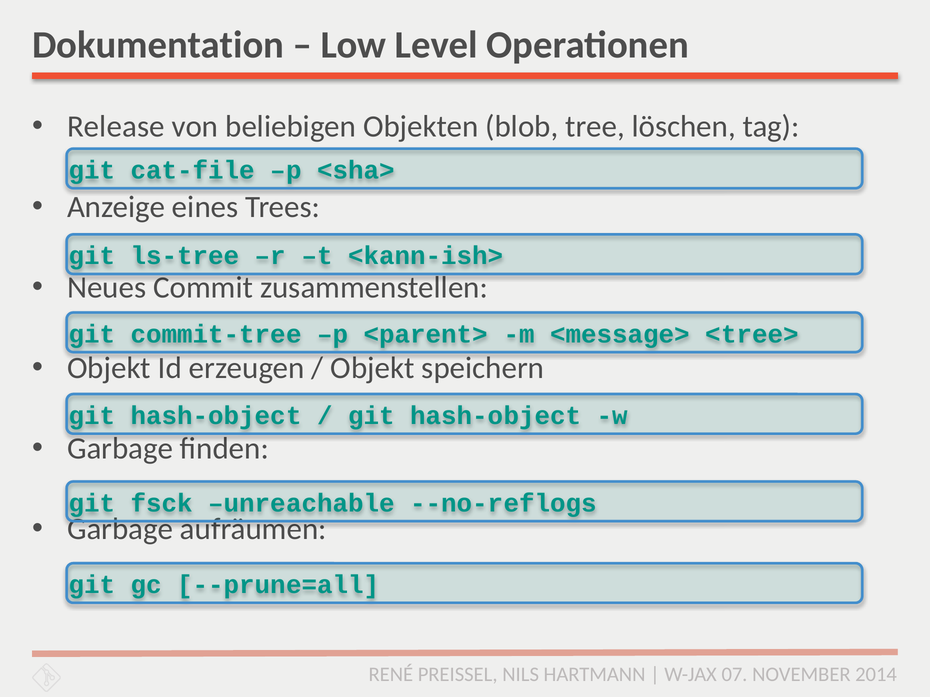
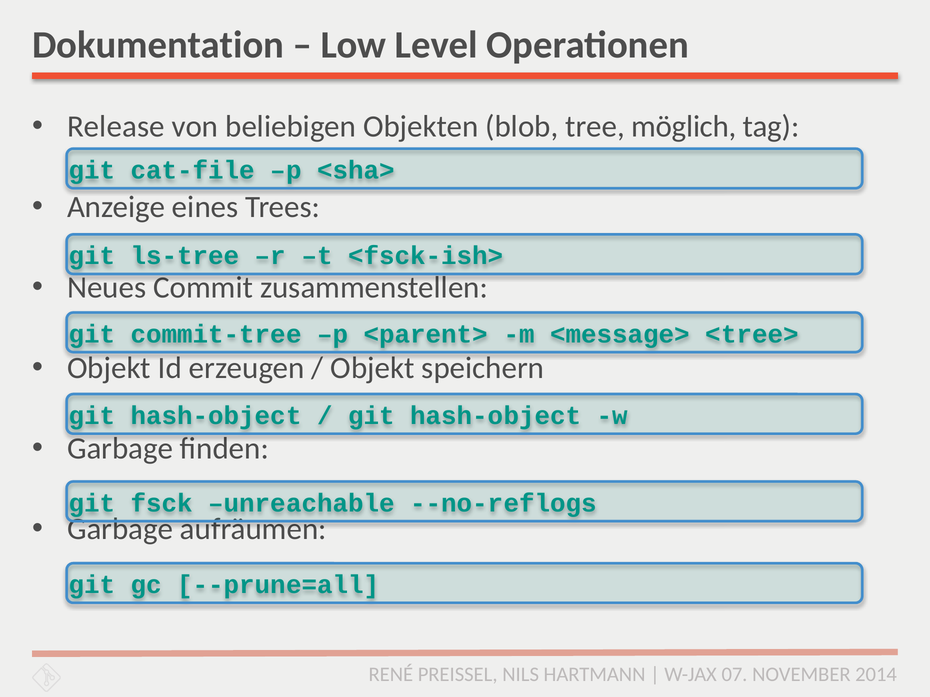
löschen: löschen -> möglich (684, 127)
<kann-ish>: <kann-ish> -> <fsck-ish> (426, 256)
